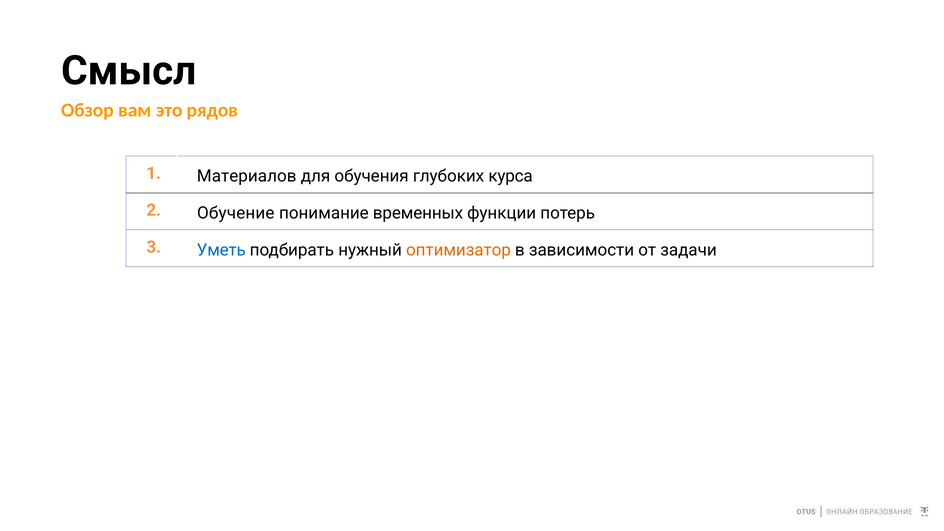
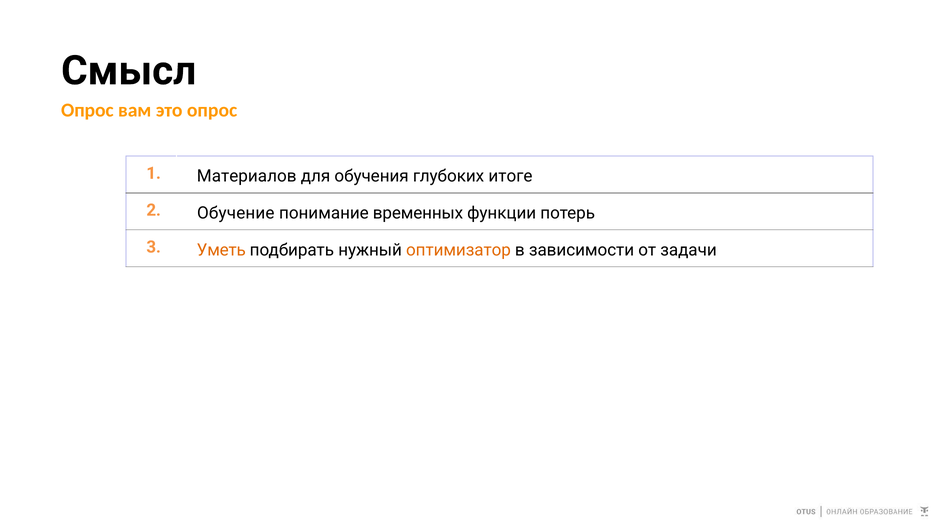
Обзор: Обзор -> Опрос (87, 110)
это рядов: рядов -> опрос (212, 110)
курса: курса -> итоге (510, 176)
Уметь colour: blue -> orange (221, 250)
